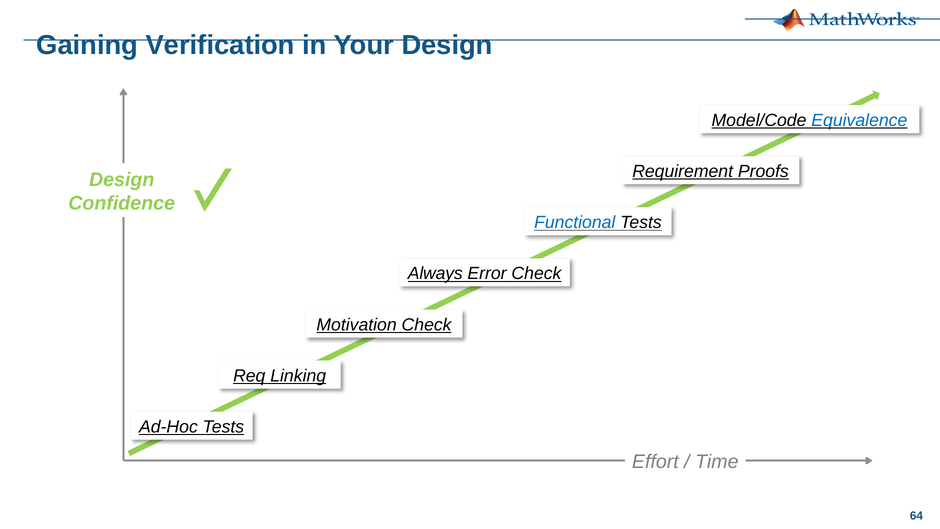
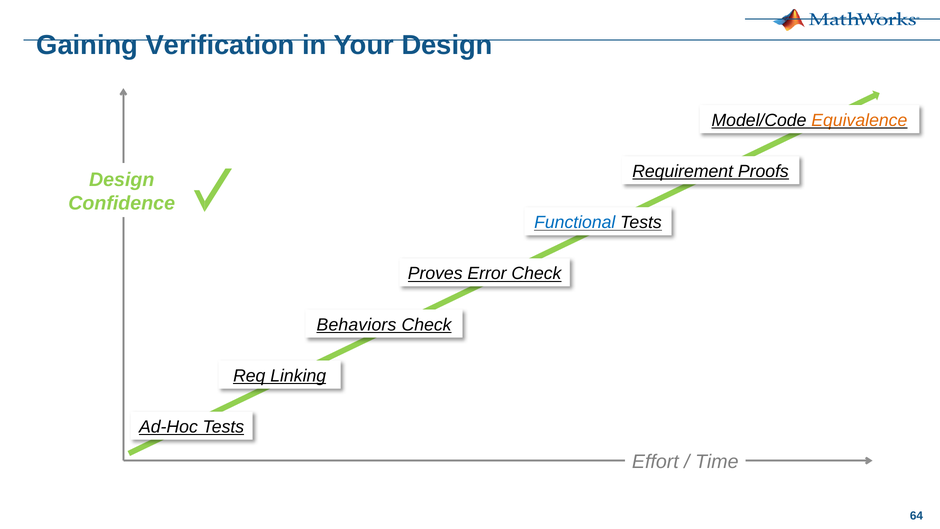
Equivalence colour: blue -> orange (859, 120)
Always: Always -> Proves (435, 273)
Motivation: Motivation -> Behaviors (356, 325)
